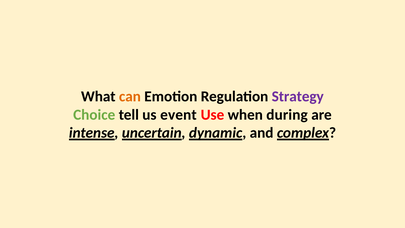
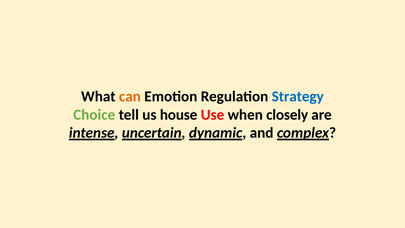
Strategy colour: purple -> blue (298, 96)
event: event -> house (179, 115)
during: during -> closely (287, 115)
